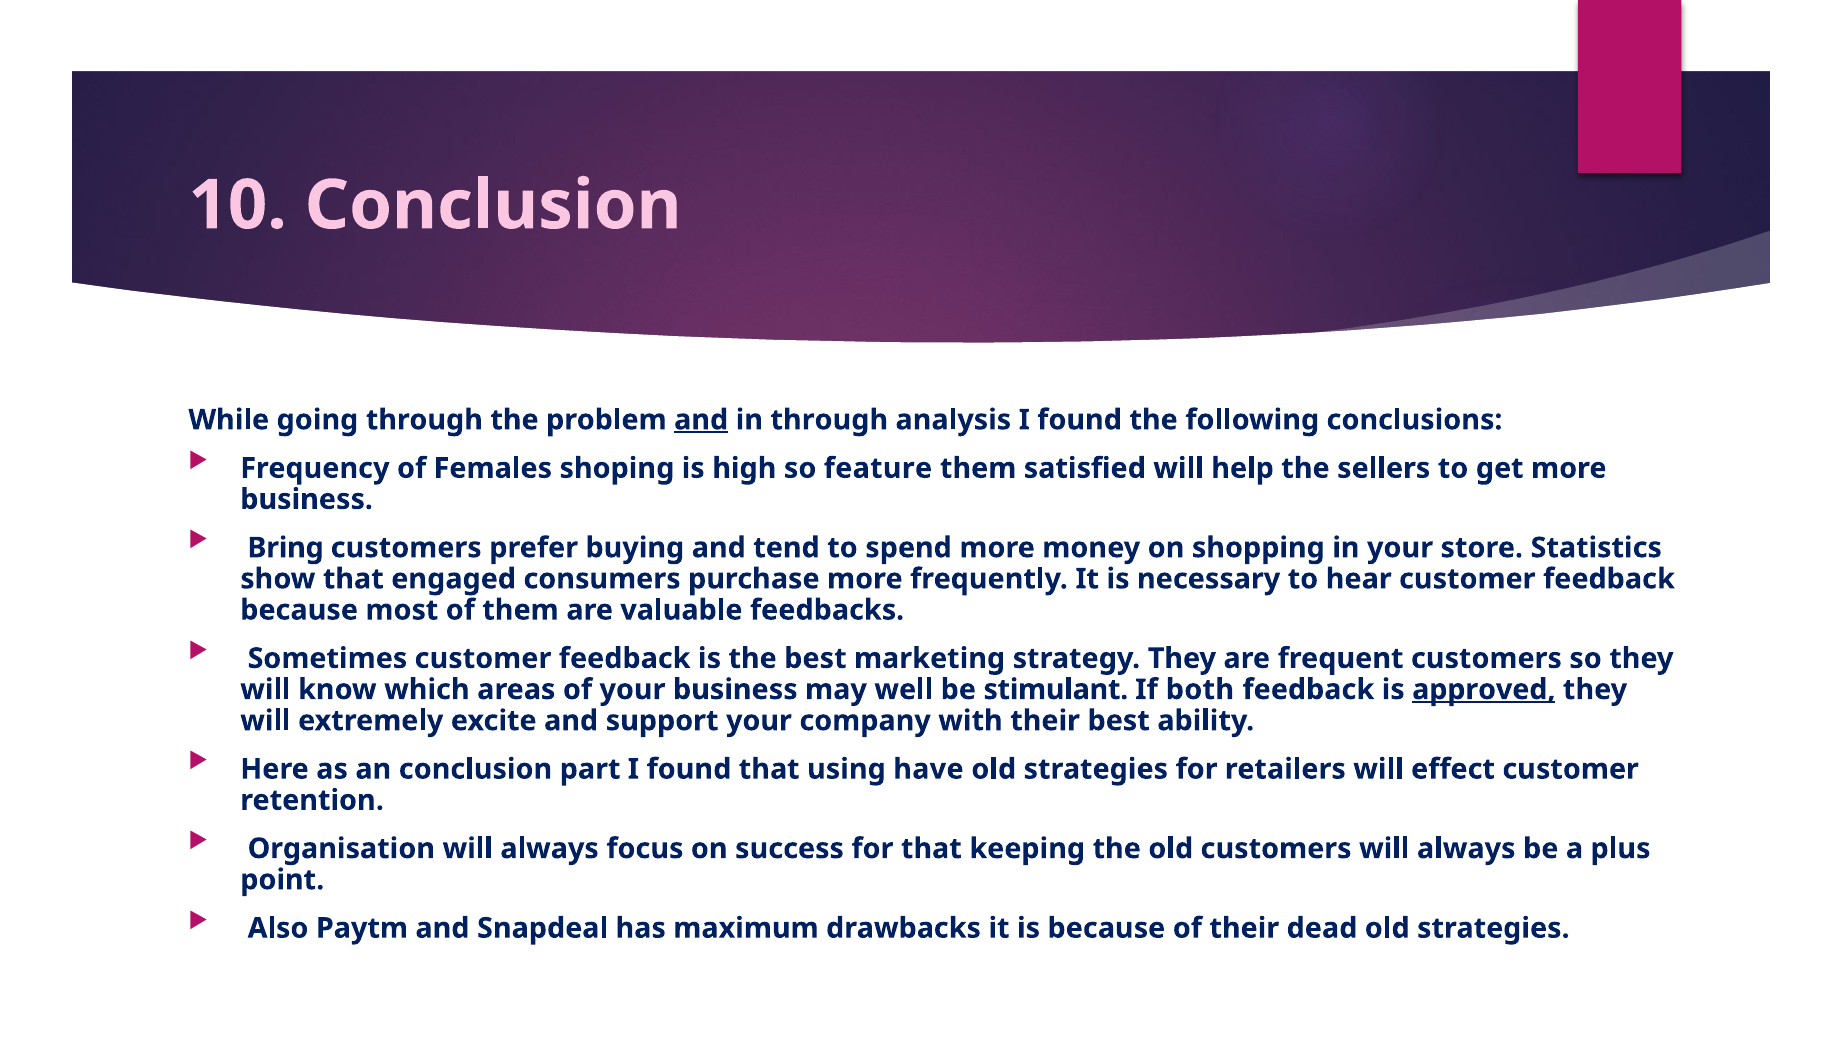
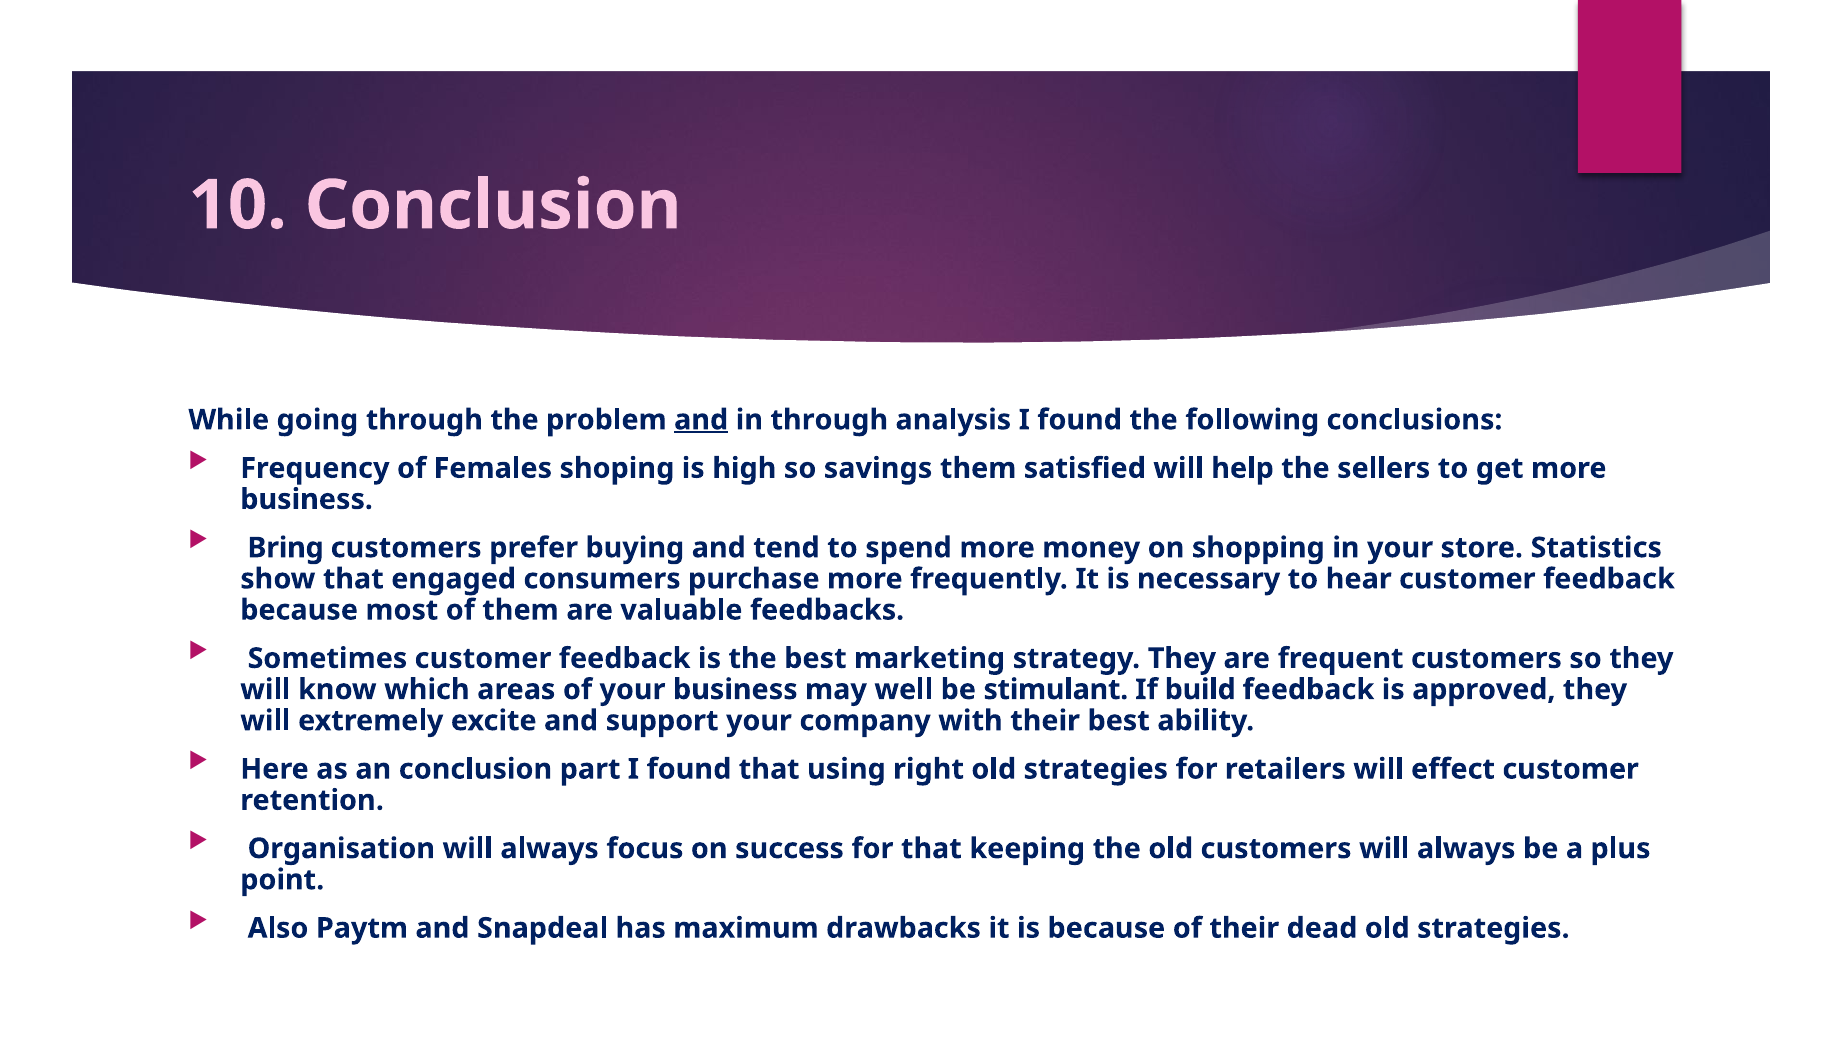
feature: feature -> savings (878, 468)
both: both -> build (1200, 689)
approved underline: present -> none (1484, 689)
have: have -> right (929, 769)
